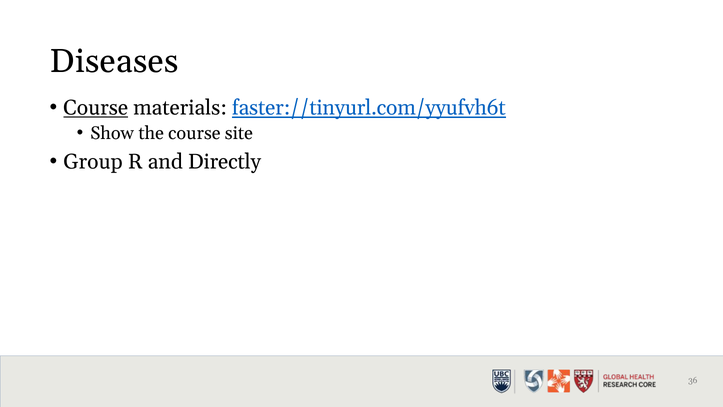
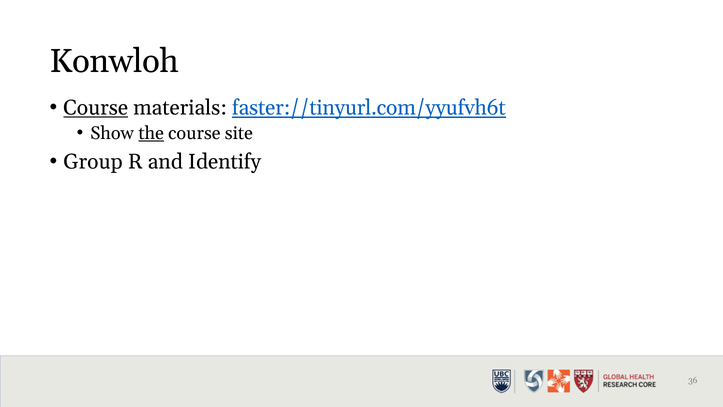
Diseases: Diseases -> Konwloh (114, 62)
the underline: none -> present (151, 133)
Directly: Directly -> Identify (224, 162)
